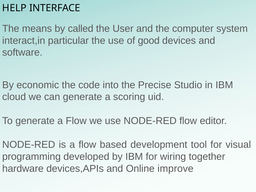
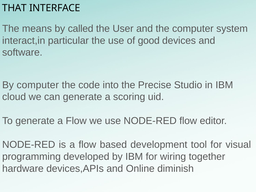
HELP: HELP -> THAT (14, 8)
By economic: economic -> computer (38, 85)
improve: improve -> diminish (176, 169)
